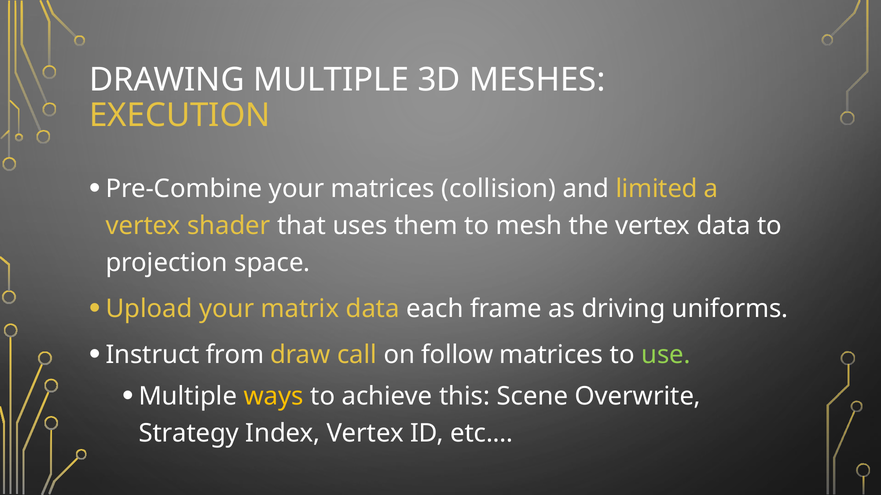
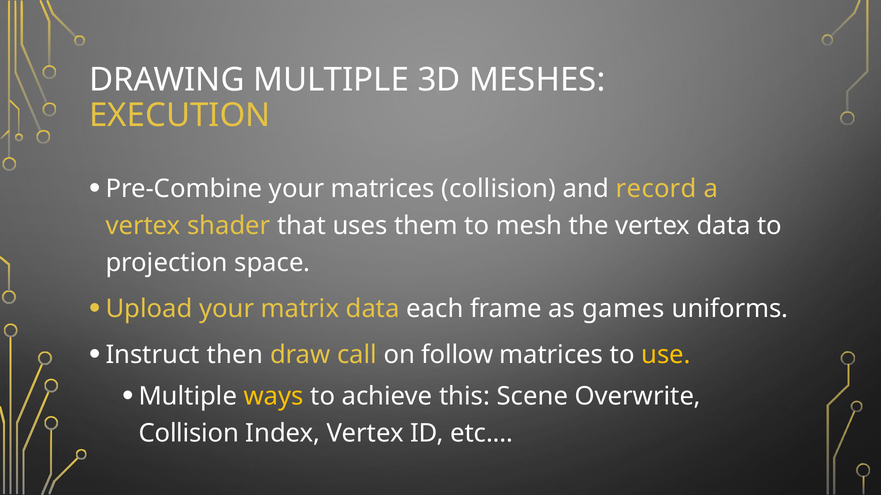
limited: limited -> record (656, 189)
driving: driving -> games (623, 309)
from: from -> then (235, 355)
use colour: light green -> yellow (666, 355)
Strategy: Strategy -> Collision (189, 434)
